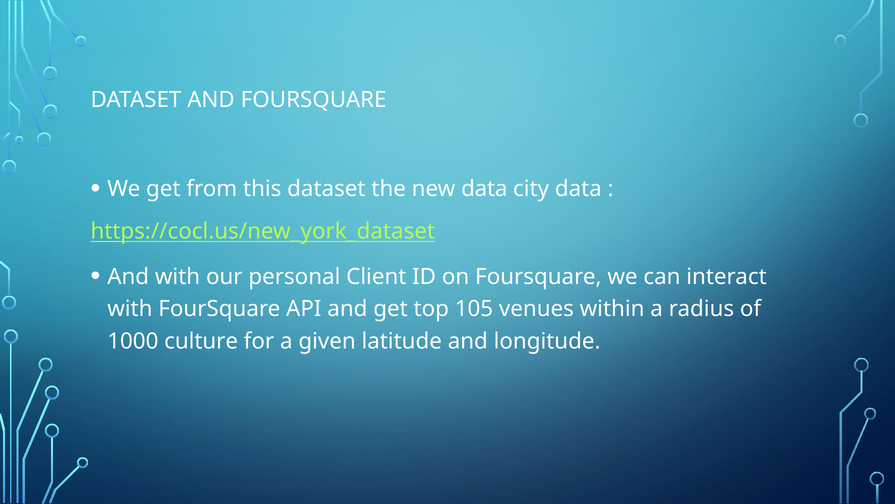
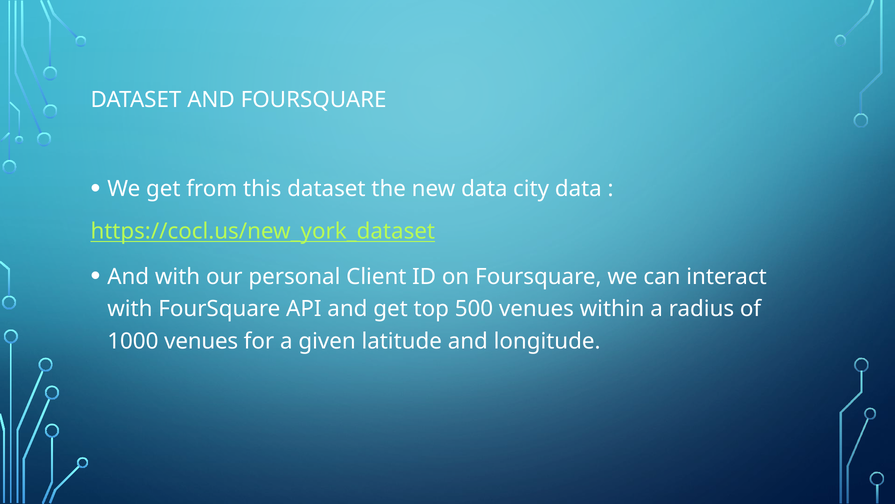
105: 105 -> 500 (474, 309)
1000 culture: culture -> venues (201, 341)
